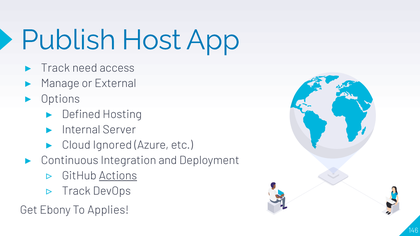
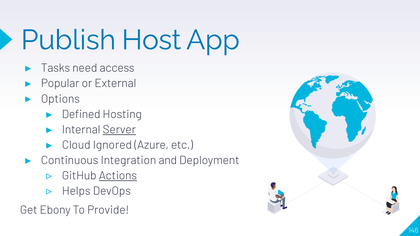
Track: Track -> Tasks (55, 68)
Manage: Manage -> Popular (60, 84)
Server underline: none -> present (119, 130)
Track: Track -> Helps (76, 191)
Applies: Applies -> Provide (108, 210)
